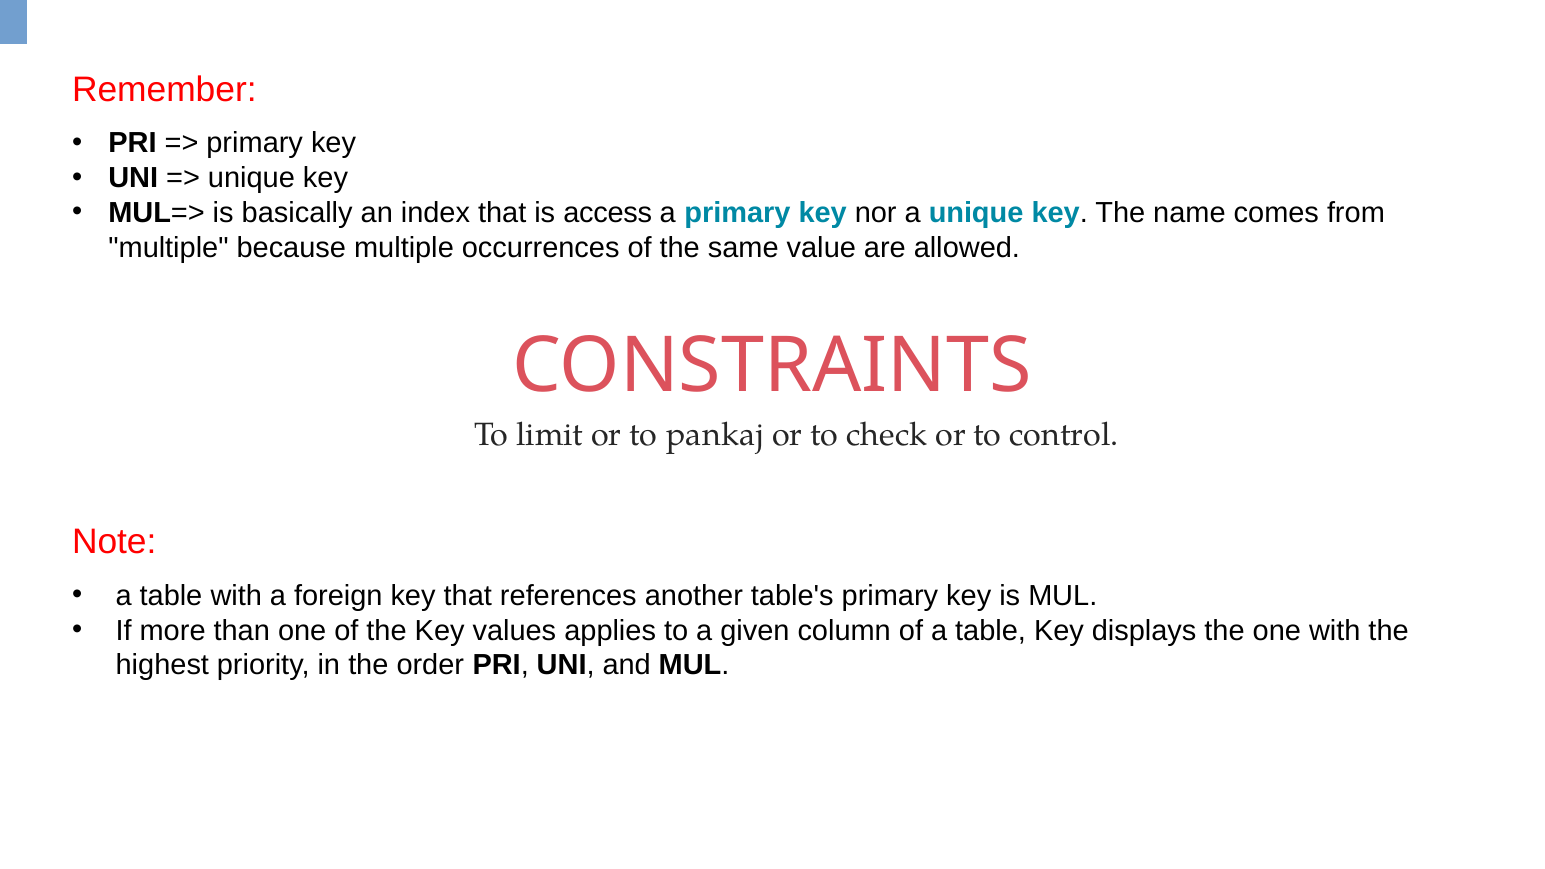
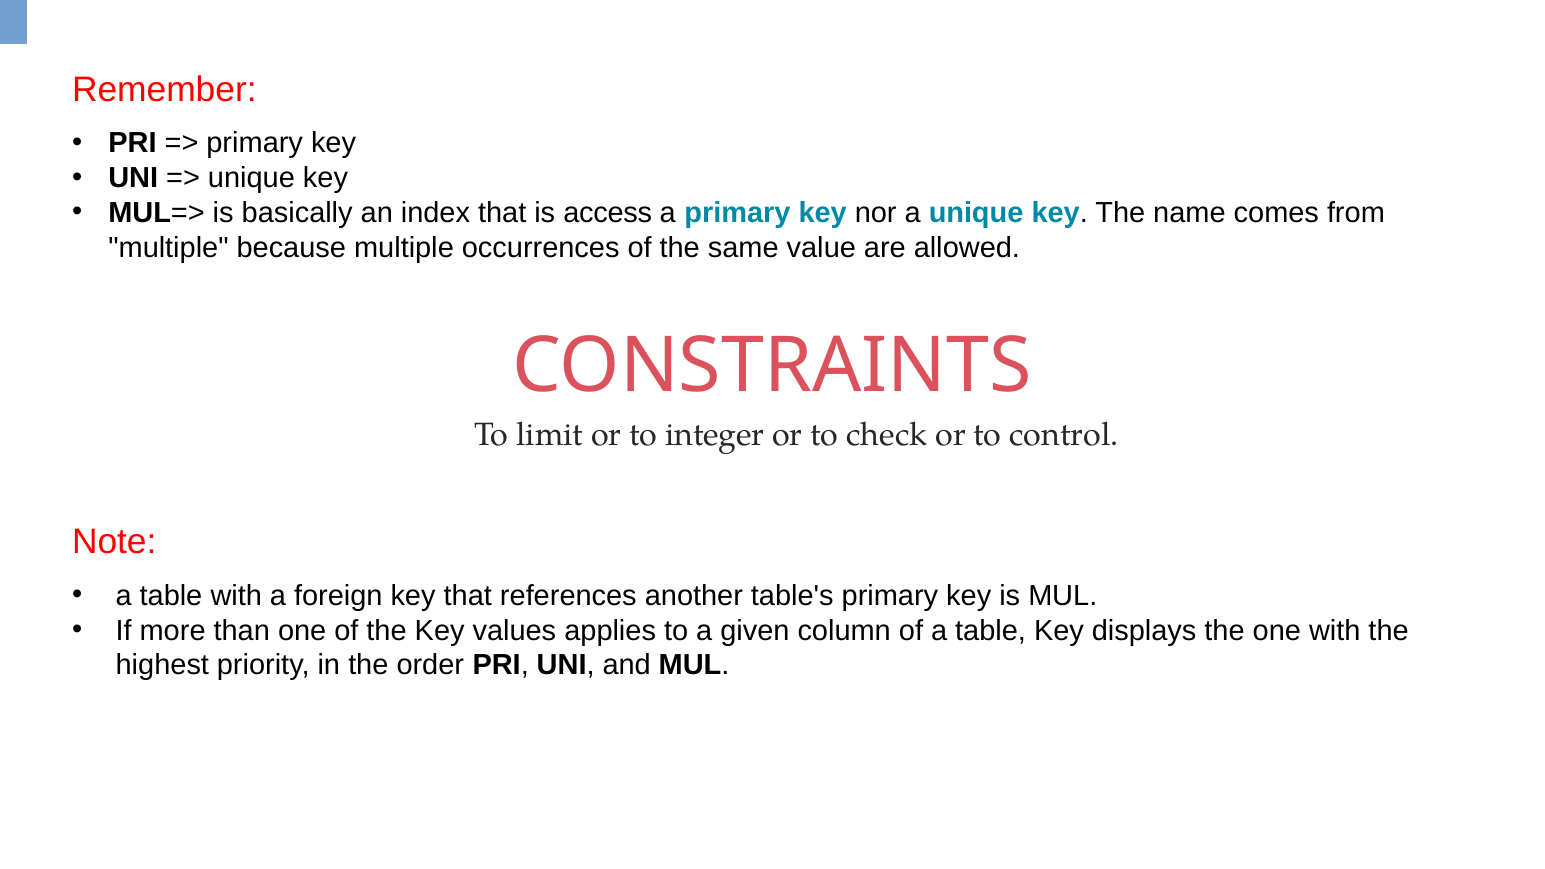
pankaj: pankaj -> integer (715, 435)
